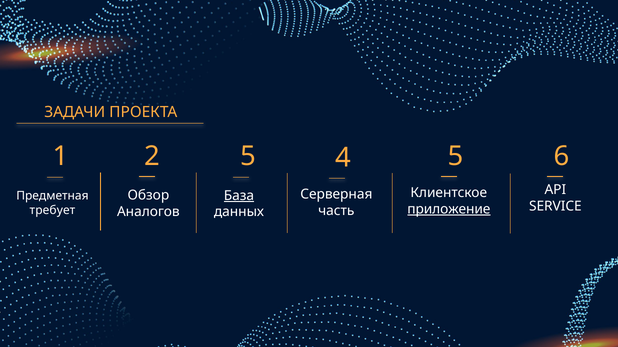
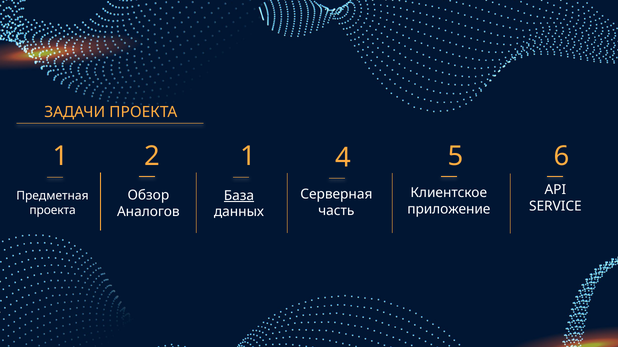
2 5: 5 -> 1 (248, 157)
приложение underline: present -> none (449, 209)
требует: требует -> проекта (53, 211)
